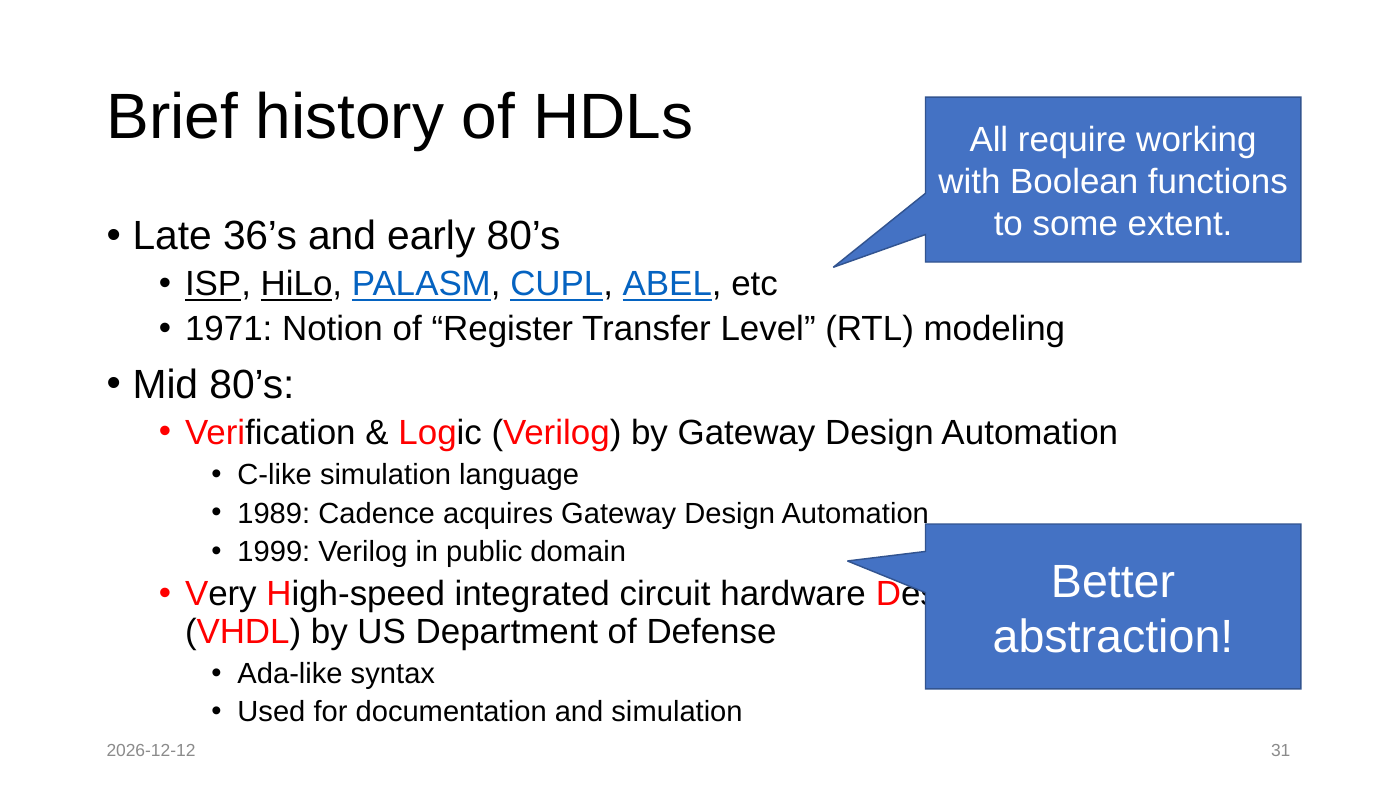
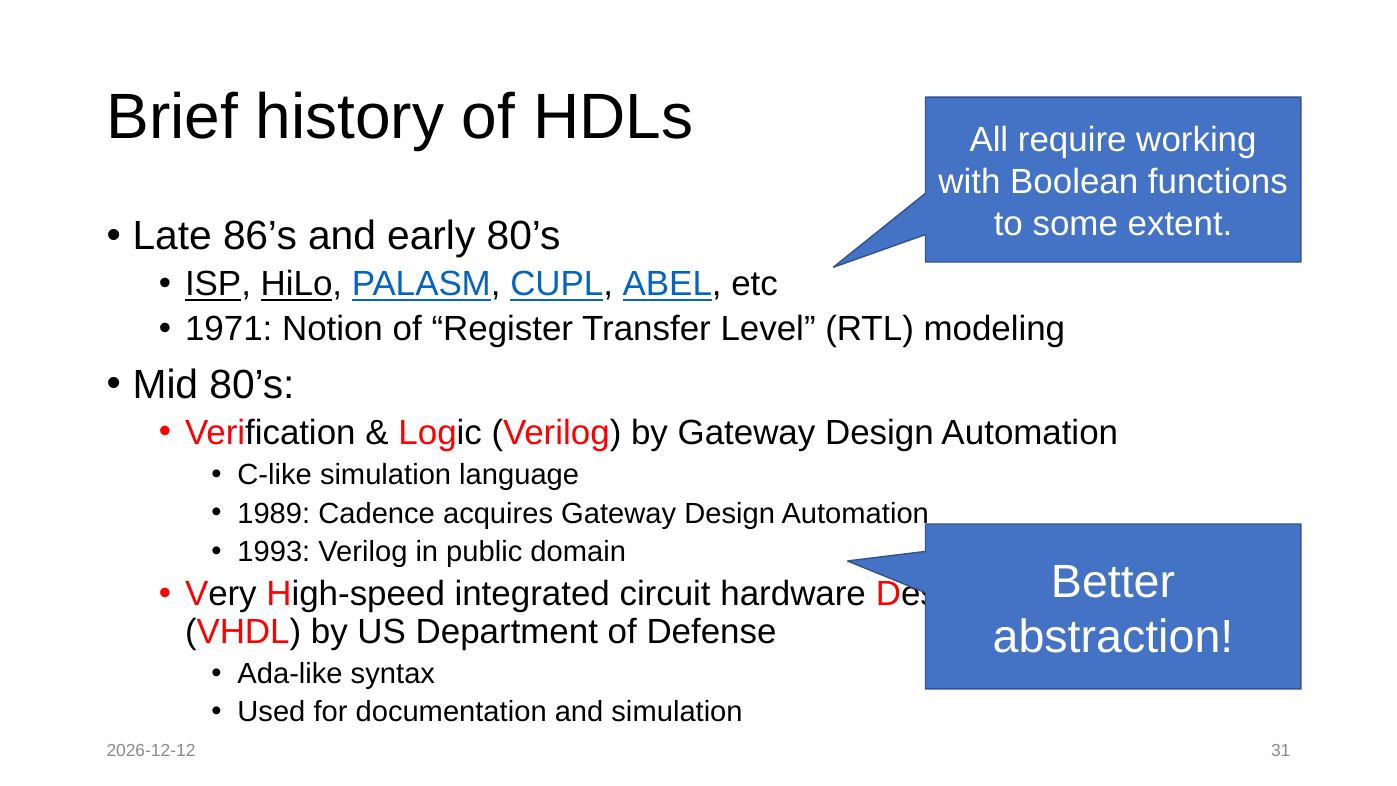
36’s: 36’s -> 86’s (260, 236)
1999: 1999 -> 1993 (274, 552)
